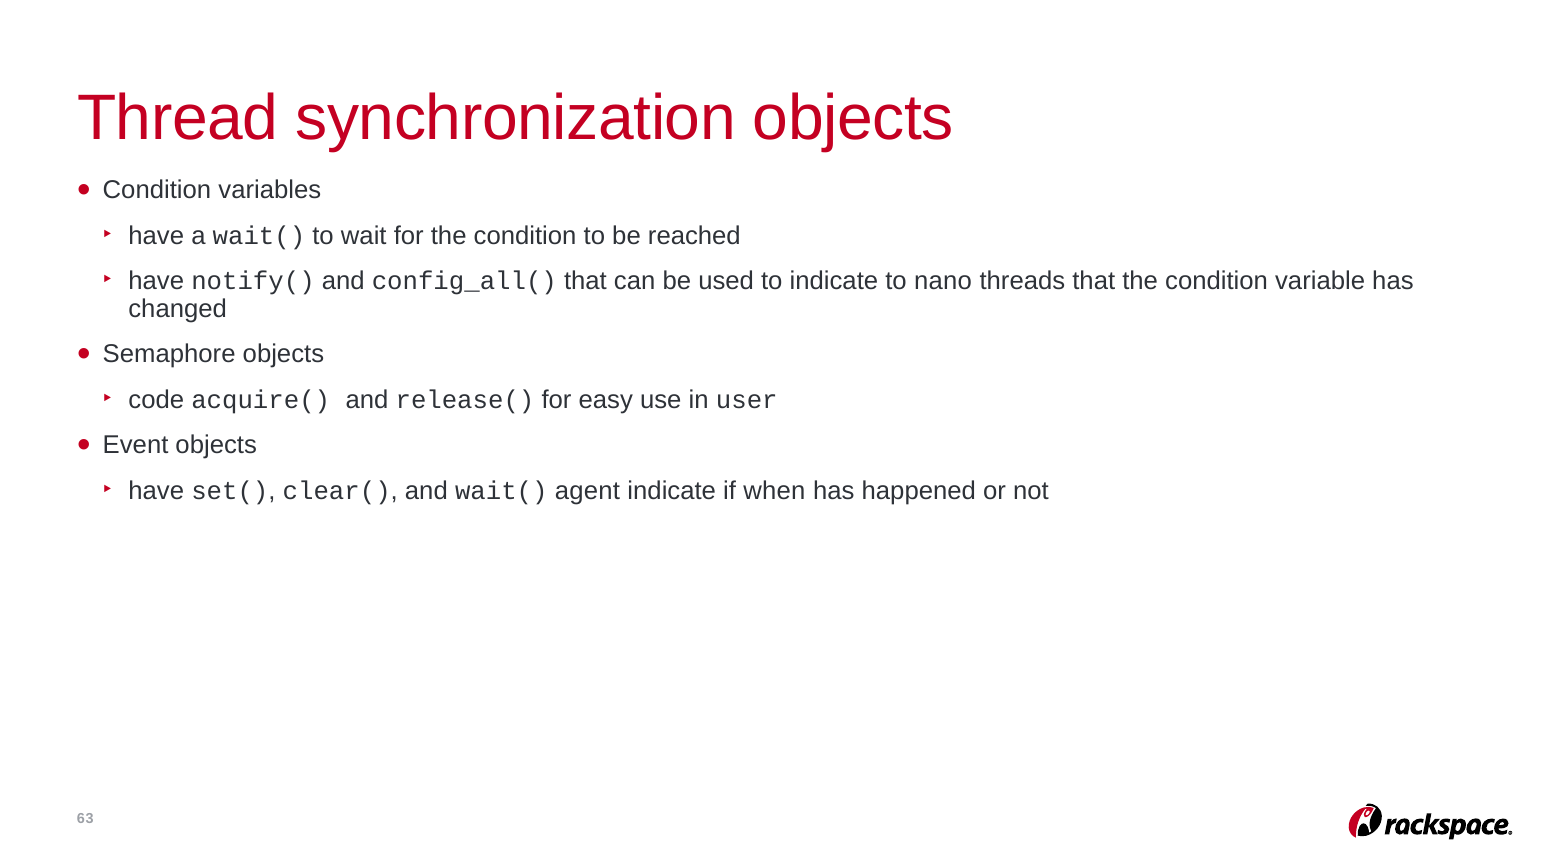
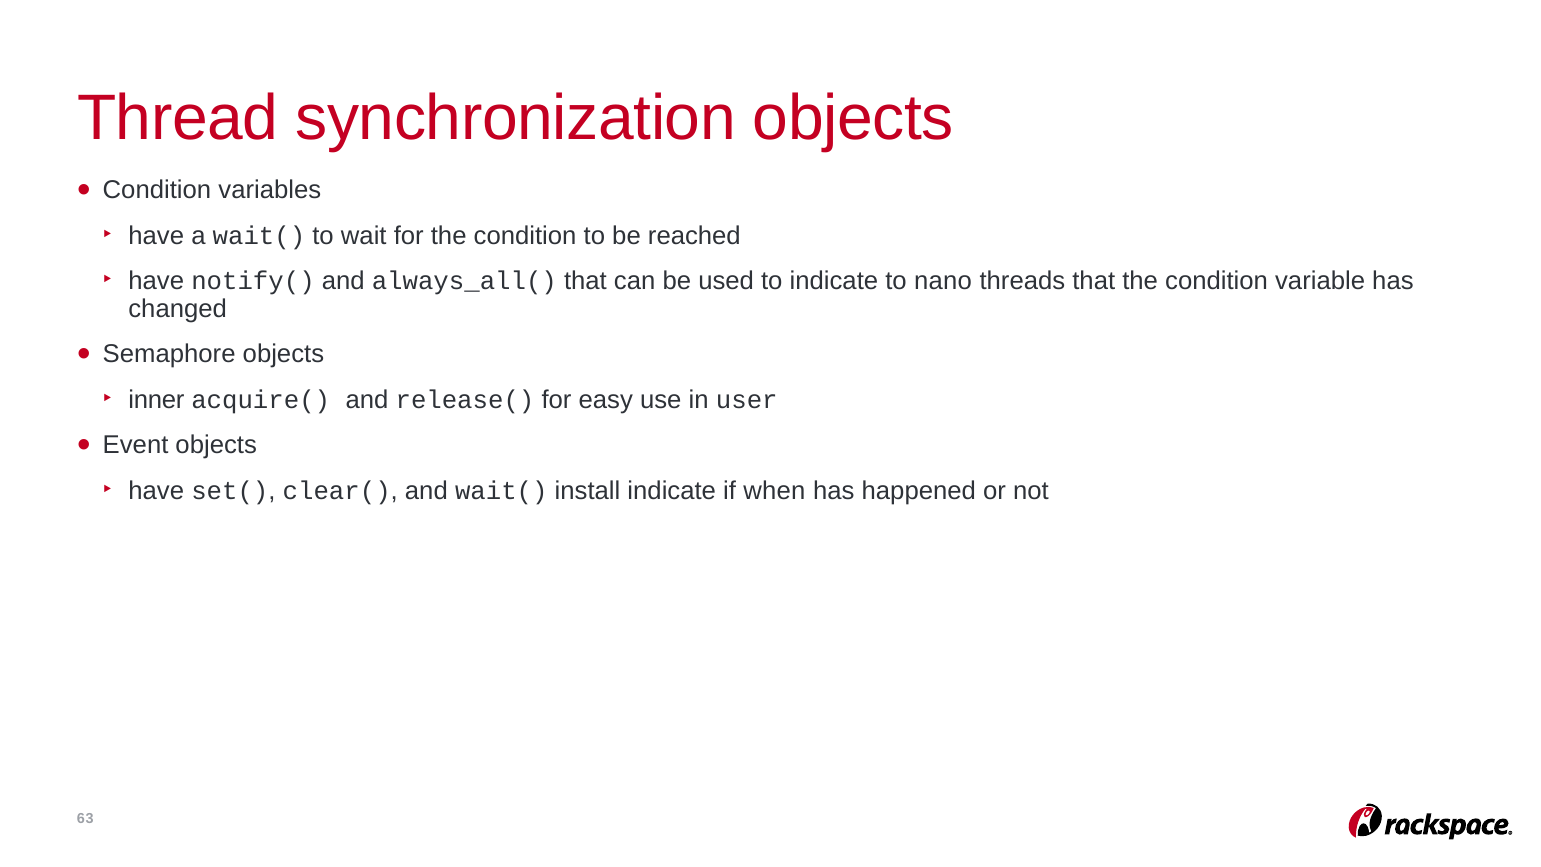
config_all(: config_all( -> always_all( (464, 281)
code: code -> inner (156, 400)
agent: agent -> install (588, 491)
